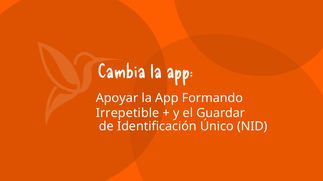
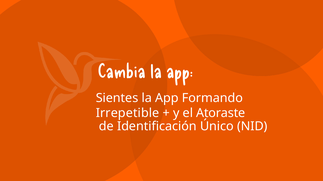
Apoyar: Apoyar -> Sientes (117, 98)
Guardar: Guardar -> Atoraste (221, 113)
